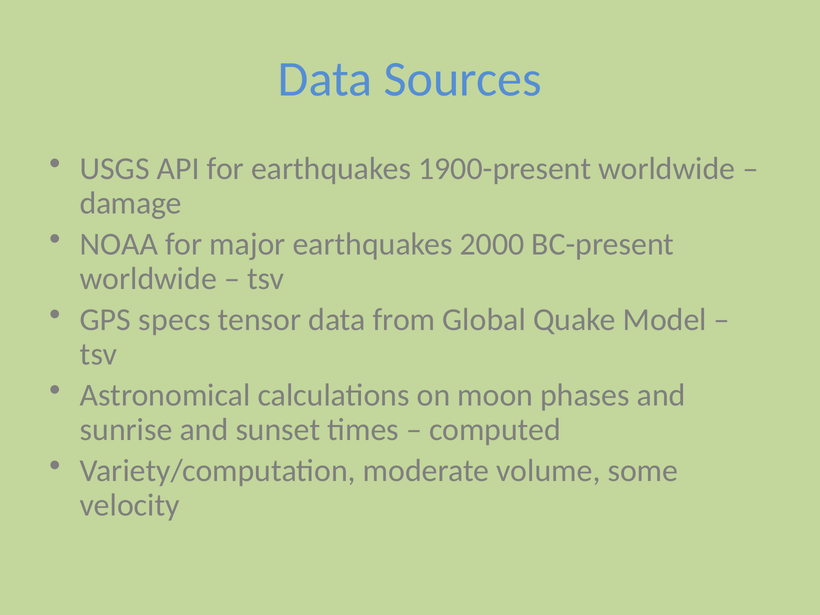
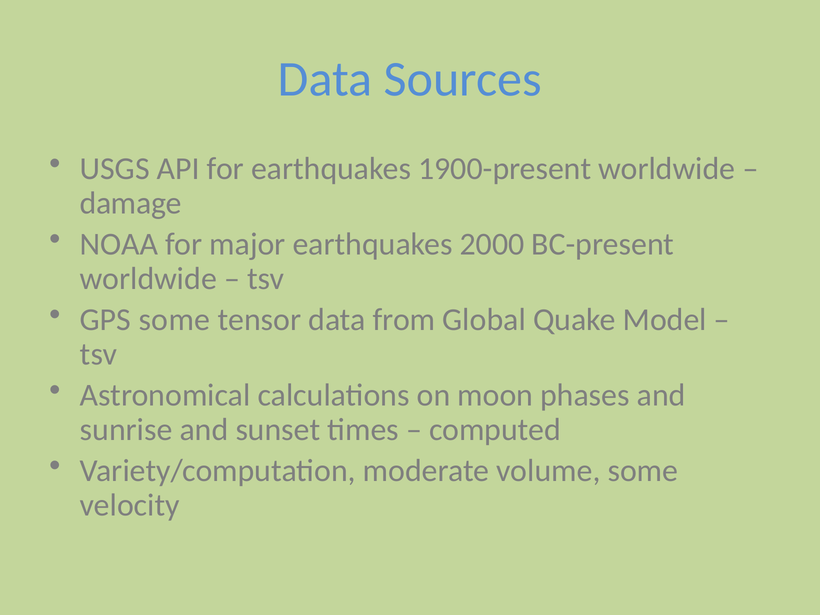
GPS specs: specs -> some (174, 320)
